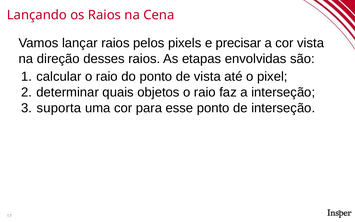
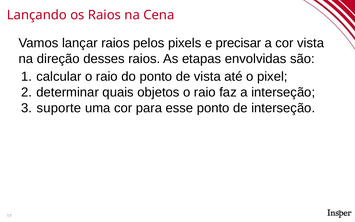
suporta: suporta -> suporte (59, 108)
